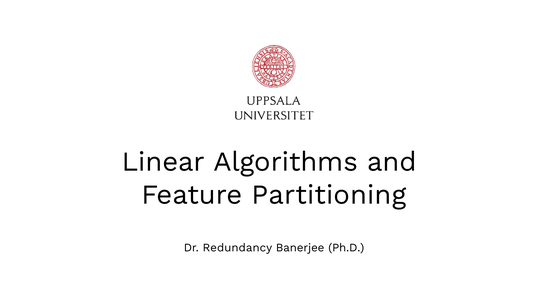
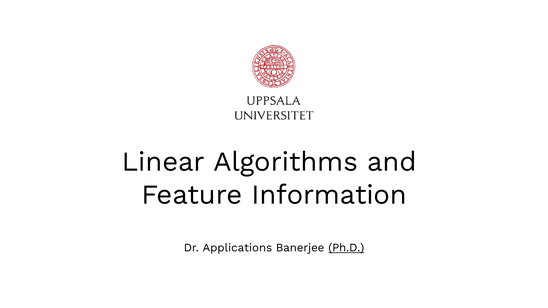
Partitioning: Partitioning -> Information (329, 195)
Redundancy: Redundancy -> Applications (237, 248)
Ph.D underline: none -> present (346, 248)
